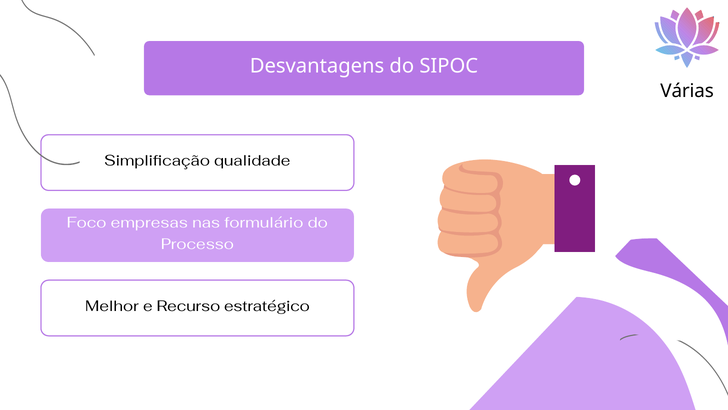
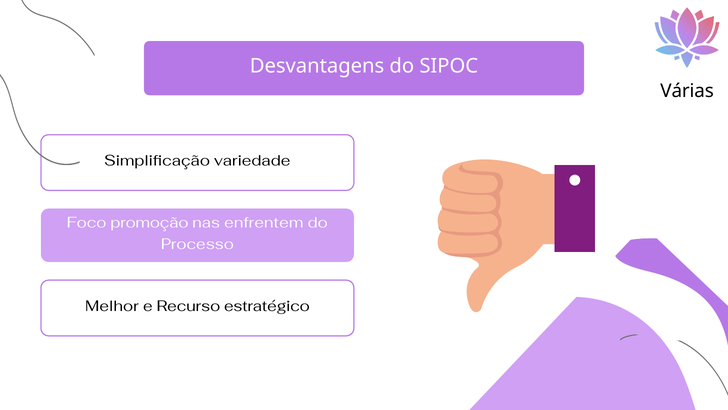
qualidade: qualidade -> variedade (252, 161)
empresas: empresas -> promoção (149, 223)
formulário: formulário -> enfrentem (264, 223)
